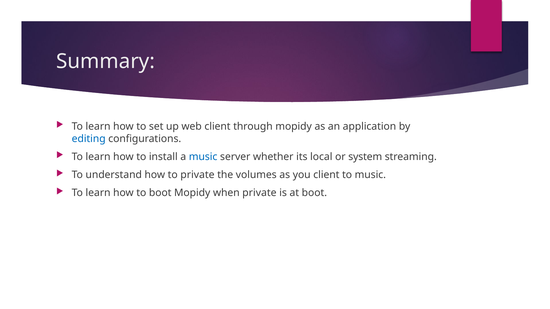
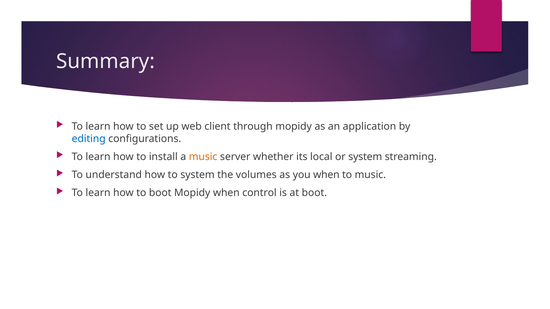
music colour: blue -> orange (203, 157)
to private: private -> system (197, 175)
you client: client -> when (326, 175)
when private: private -> control (259, 193)
